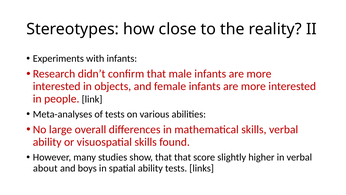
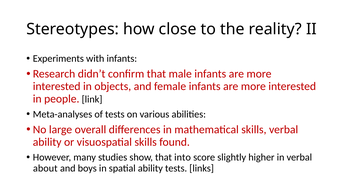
that that: that -> into (183, 157)
